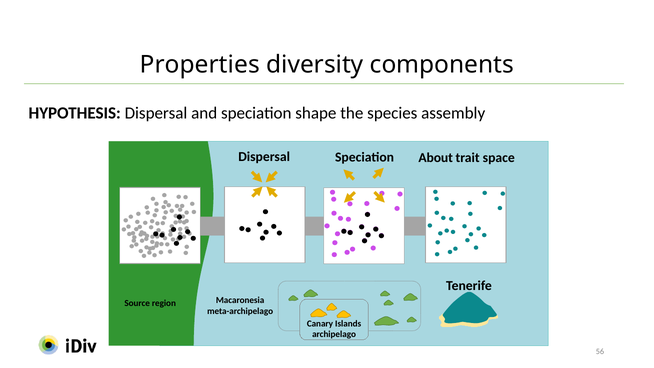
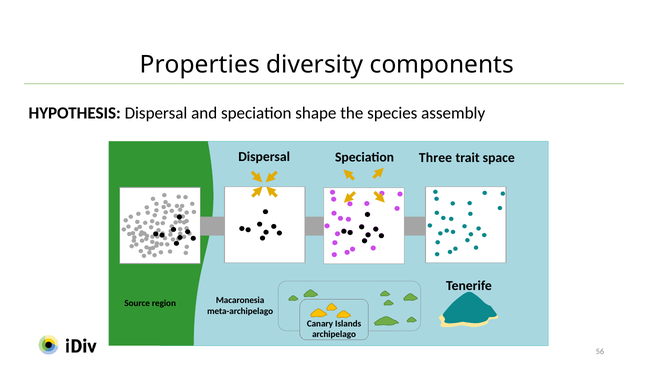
About: About -> Three (436, 158)
